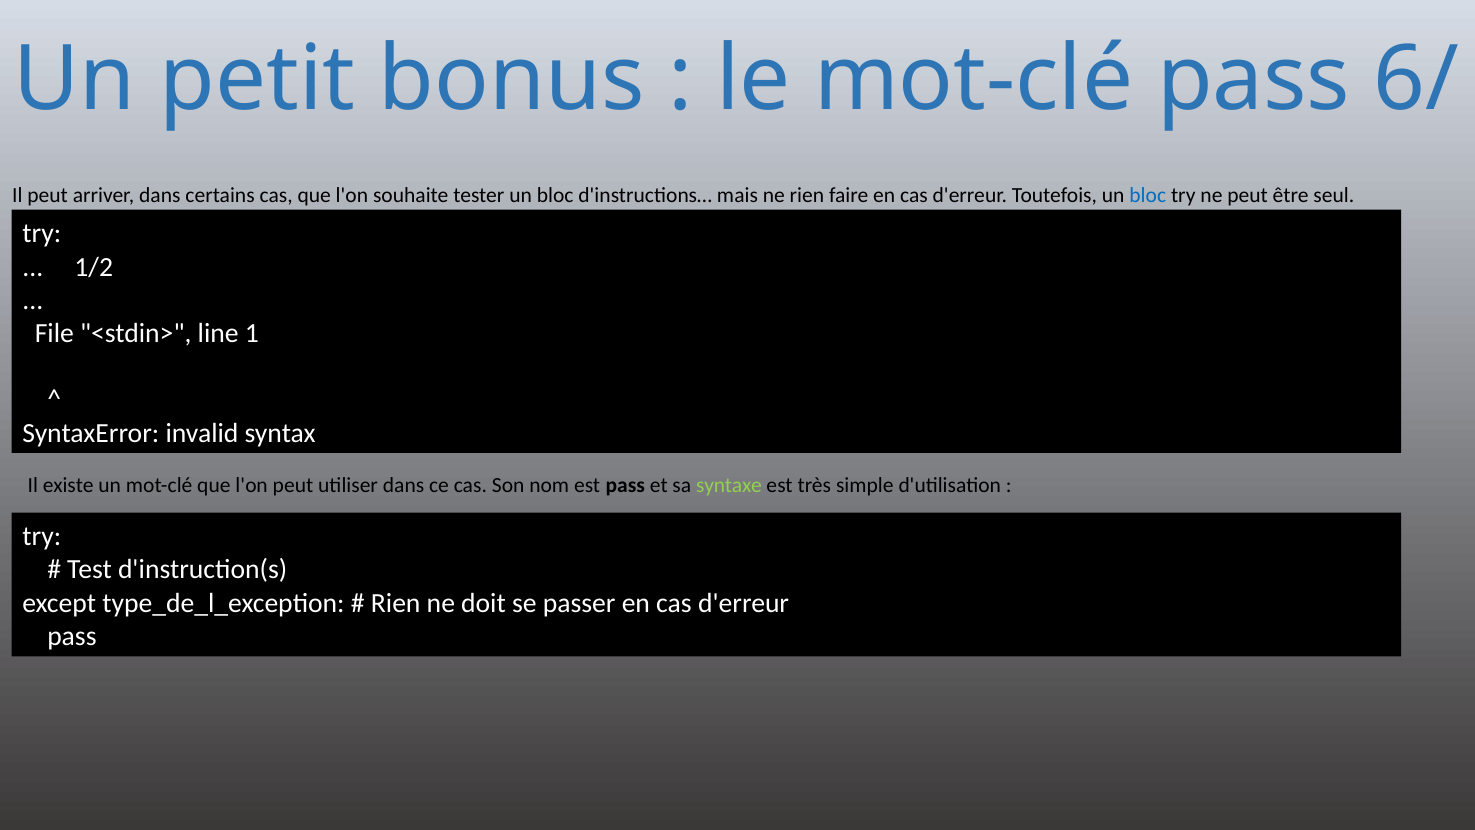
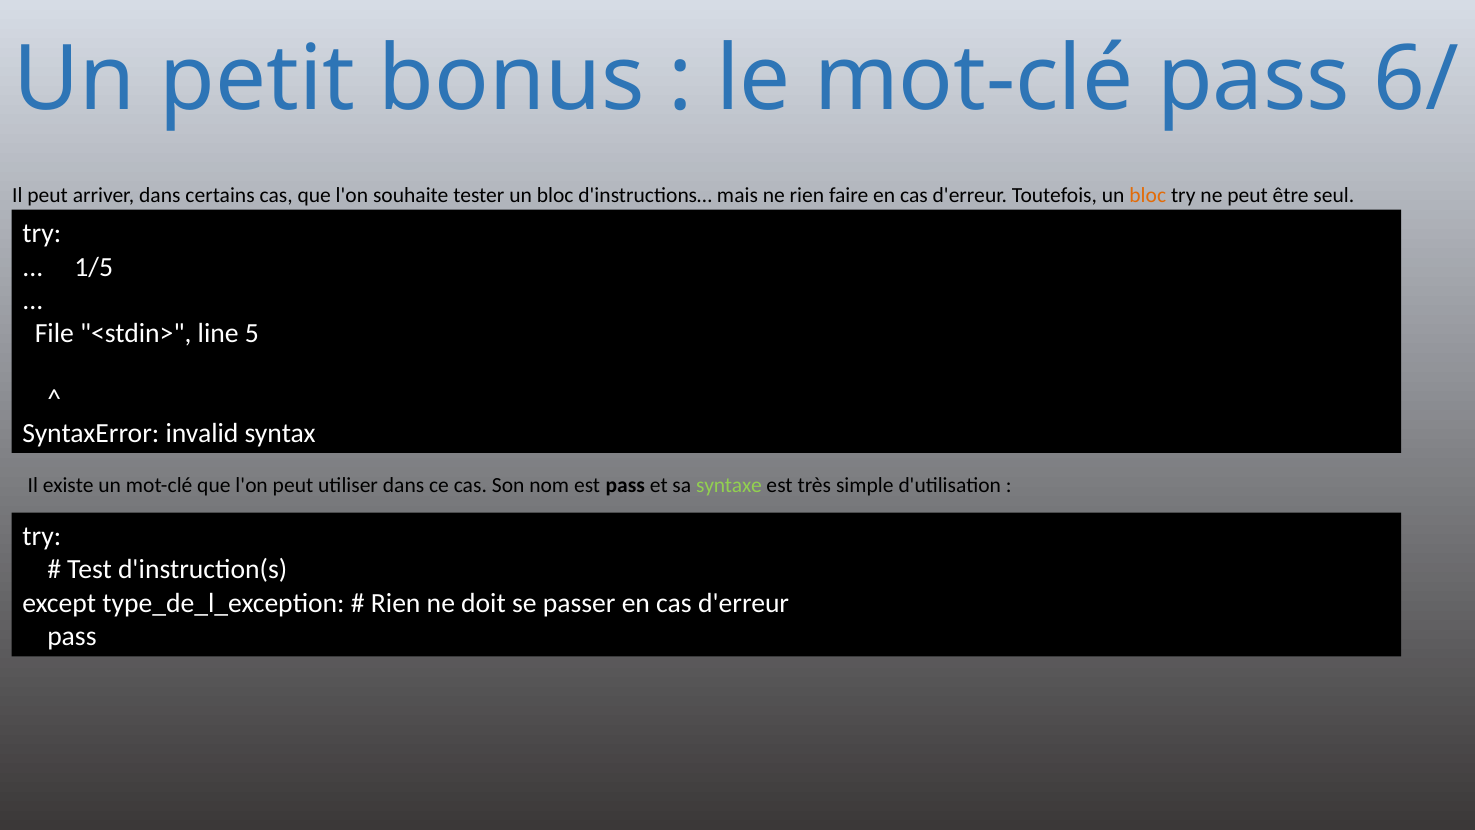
bloc colour: blue -> orange (1148, 196)
1/2: 1/2 -> 1/5 (94, 267)
1: 1 -> 5 (252, 333)
